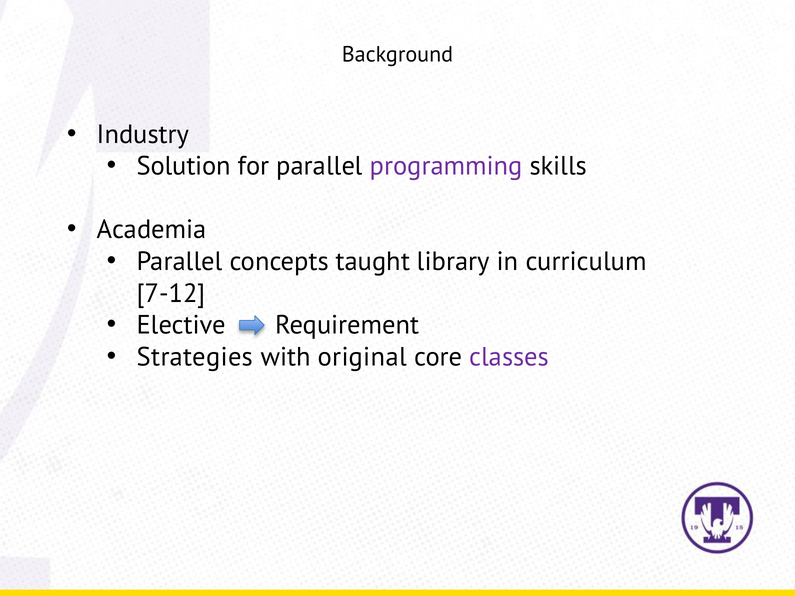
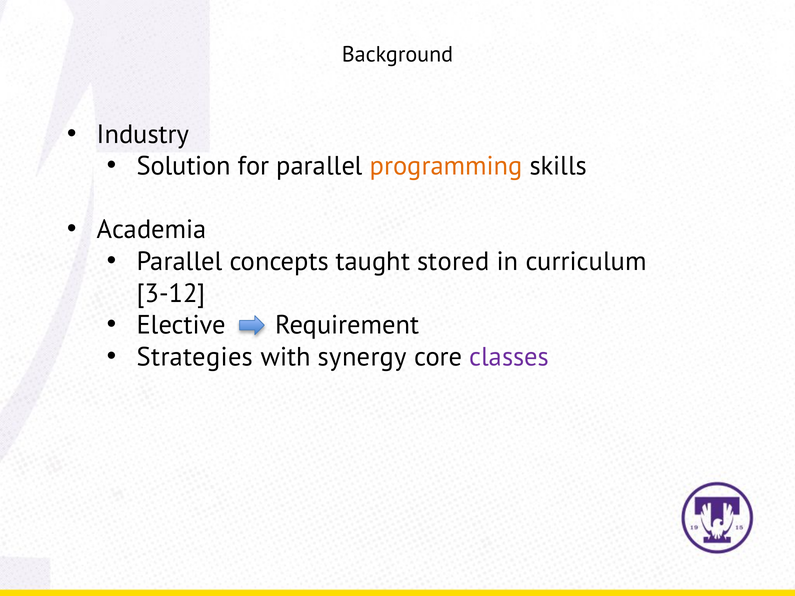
programming colour: purple -> orange (446, 166)
library: library -> stored (453, 262)
7-12: 7-12 -> 3-12 (171, 293)
original: original -> synergy (362, 357)
